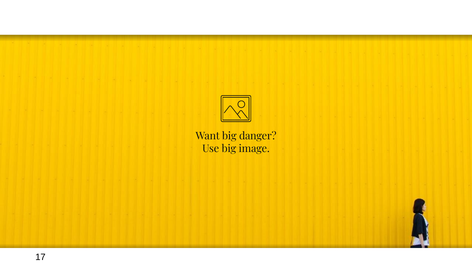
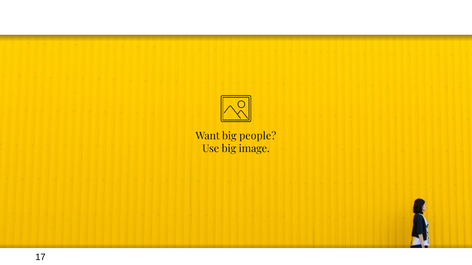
danger: danger -> people (258, 136)
